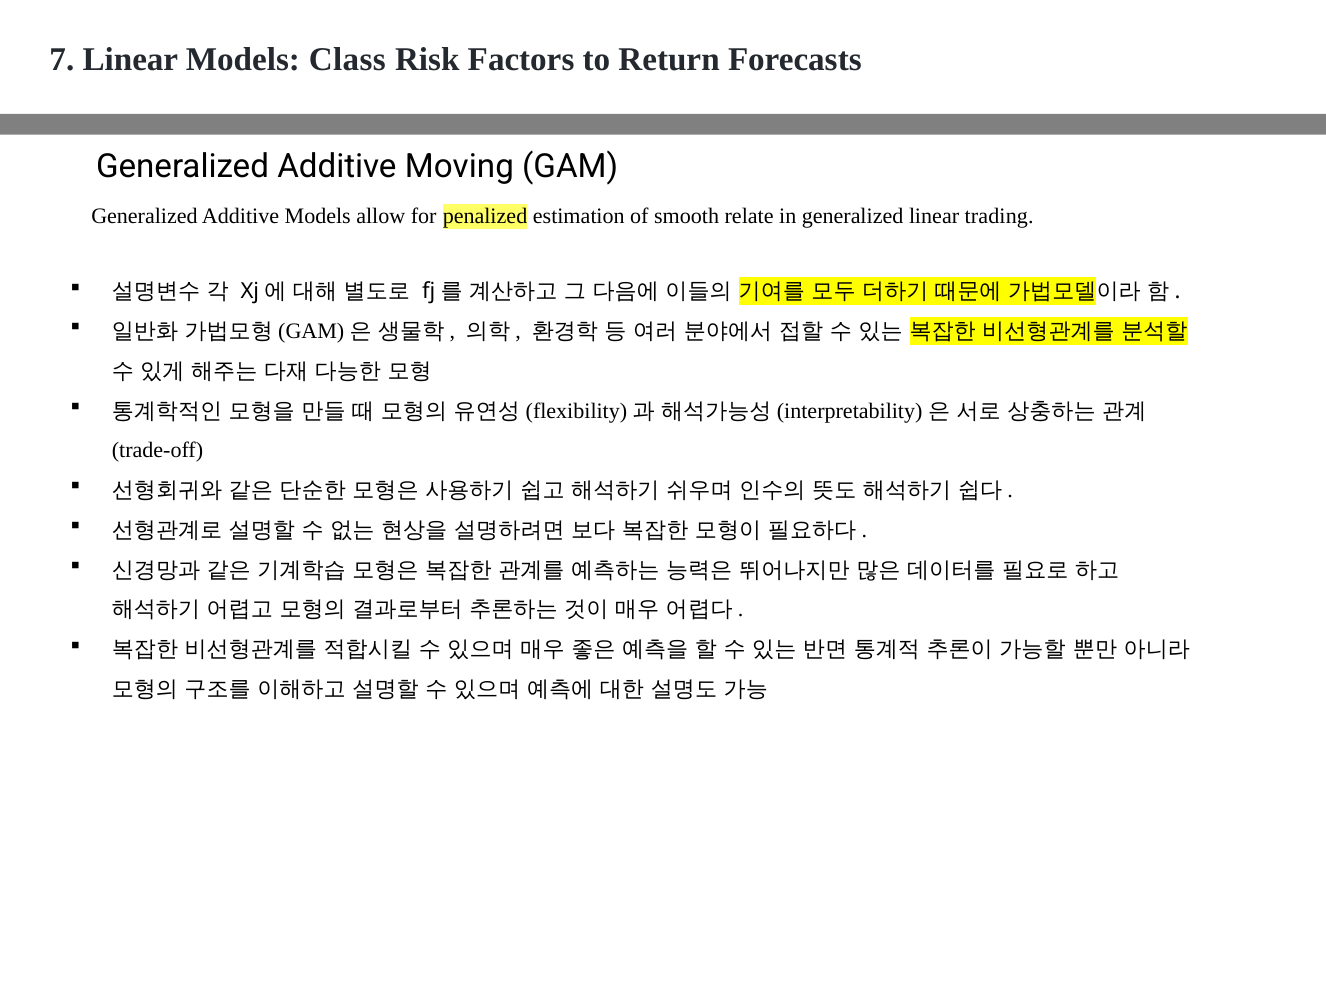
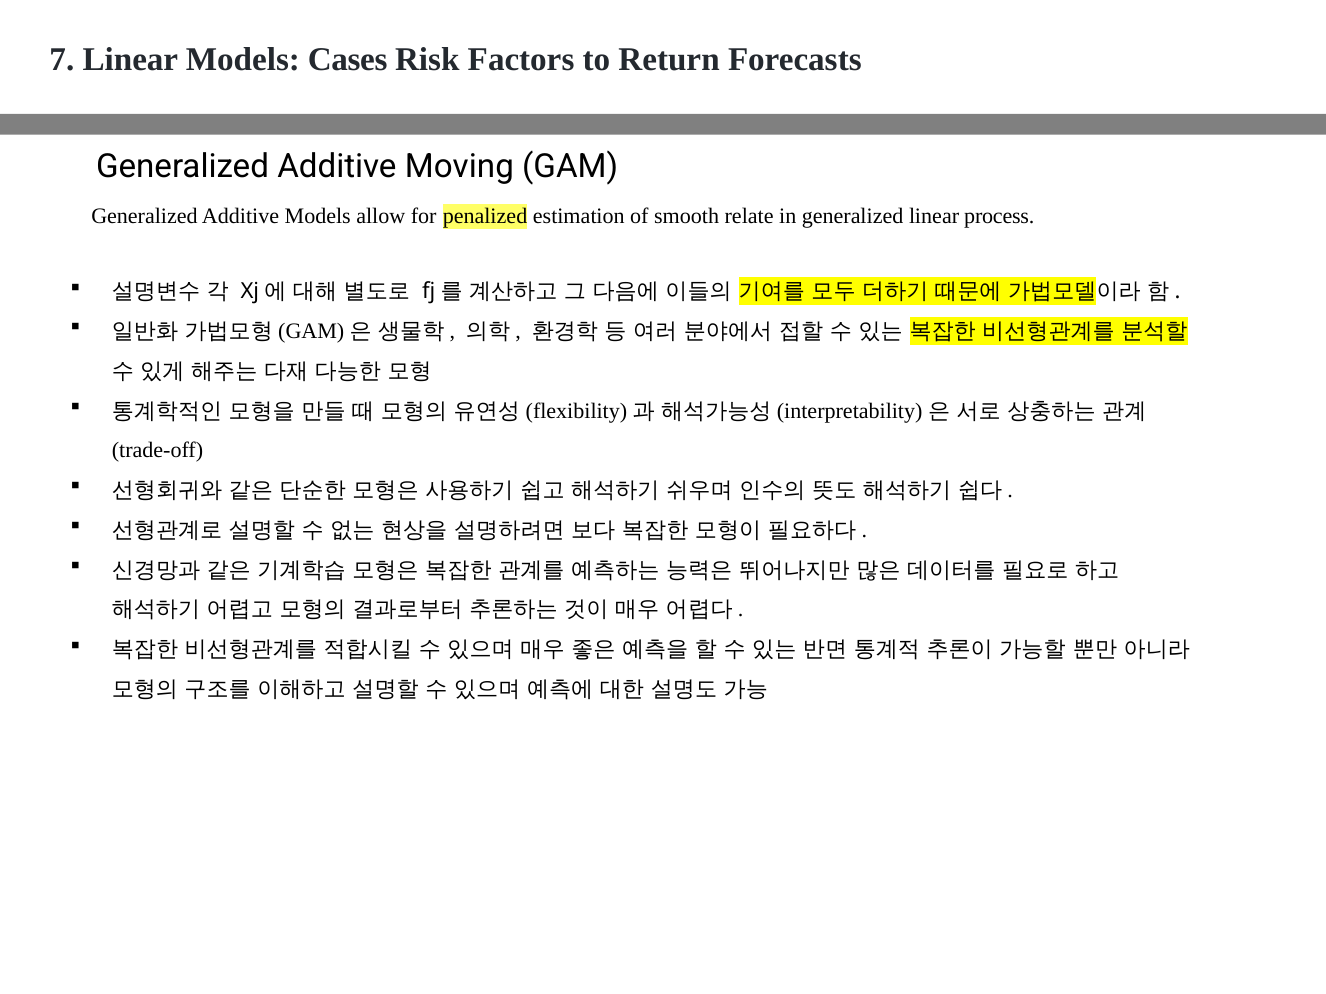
Class: Class -> Cases (348, 59)
trading: trading -> process (999, 217)
